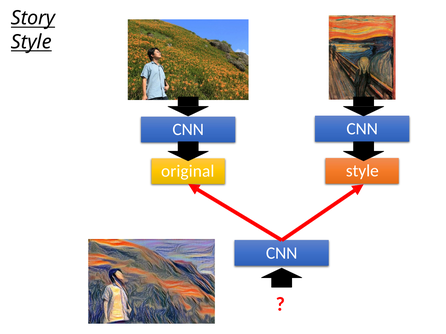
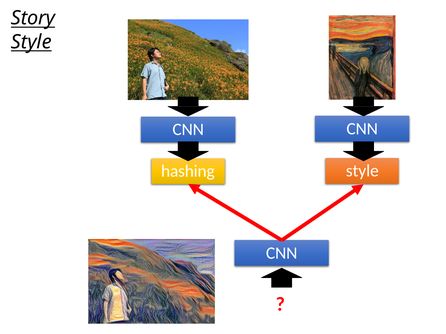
original: original -> hashing (188, 171)
